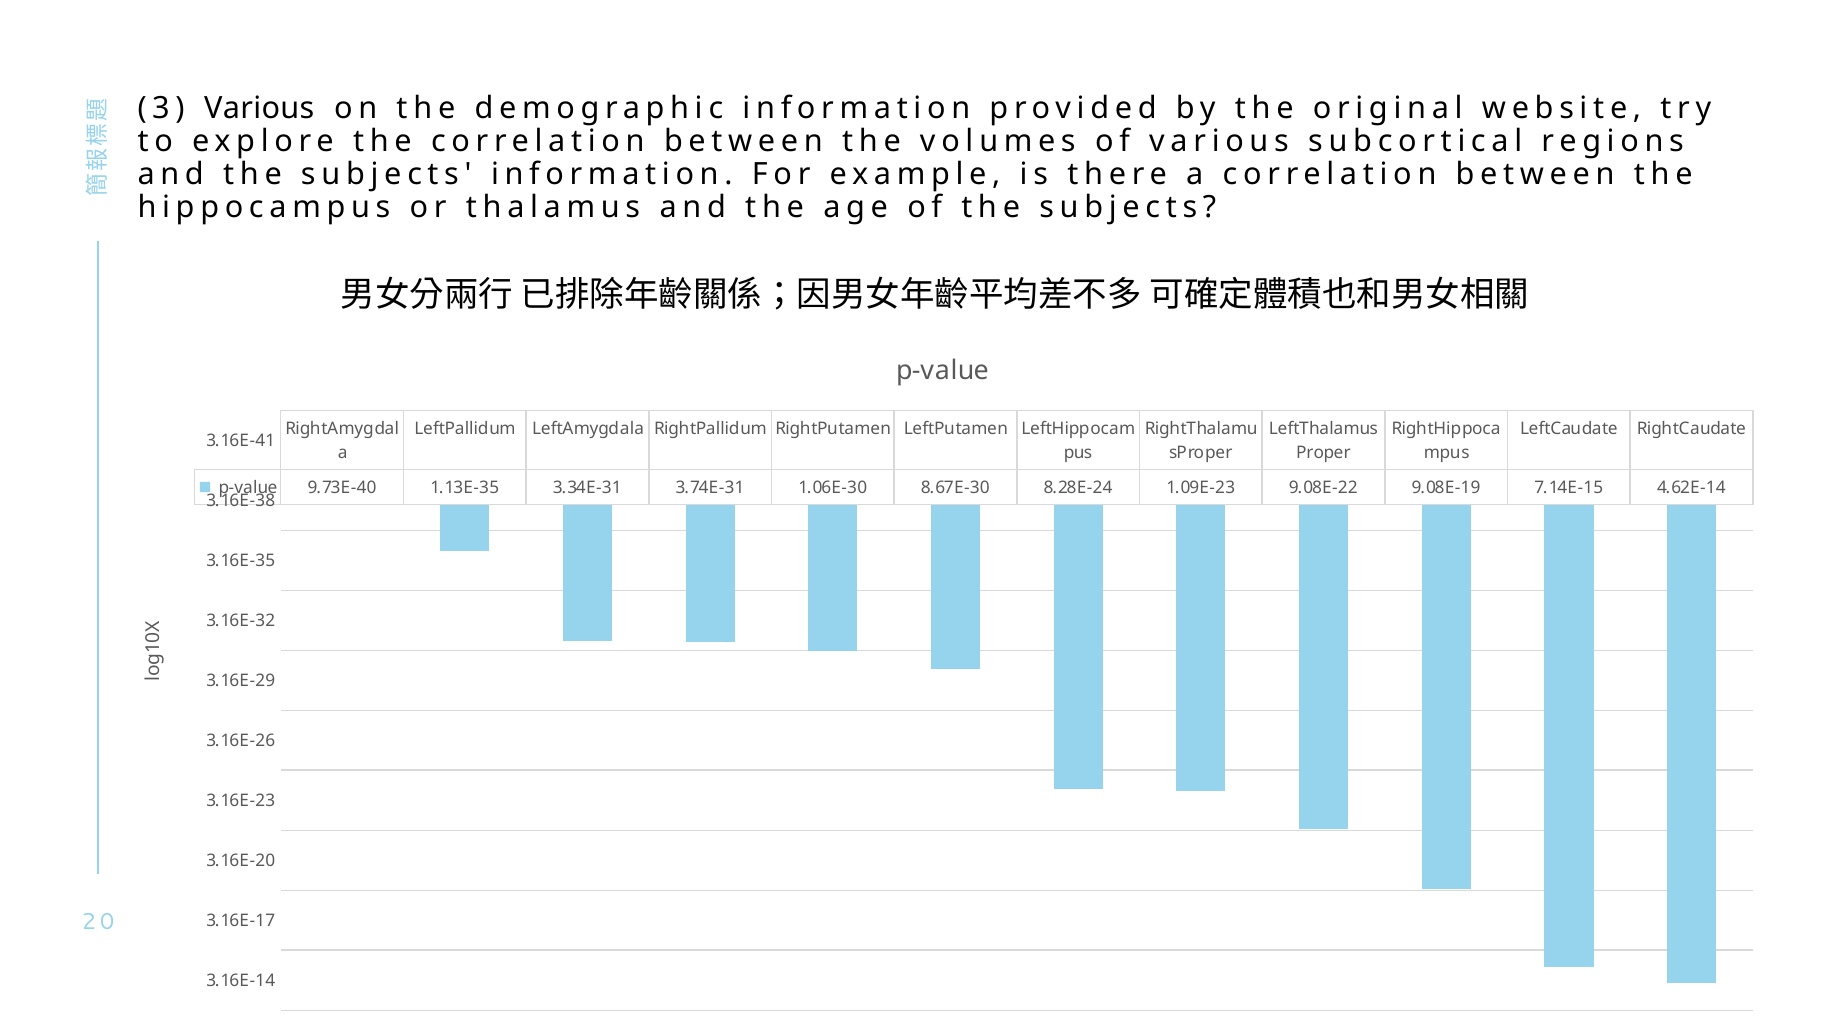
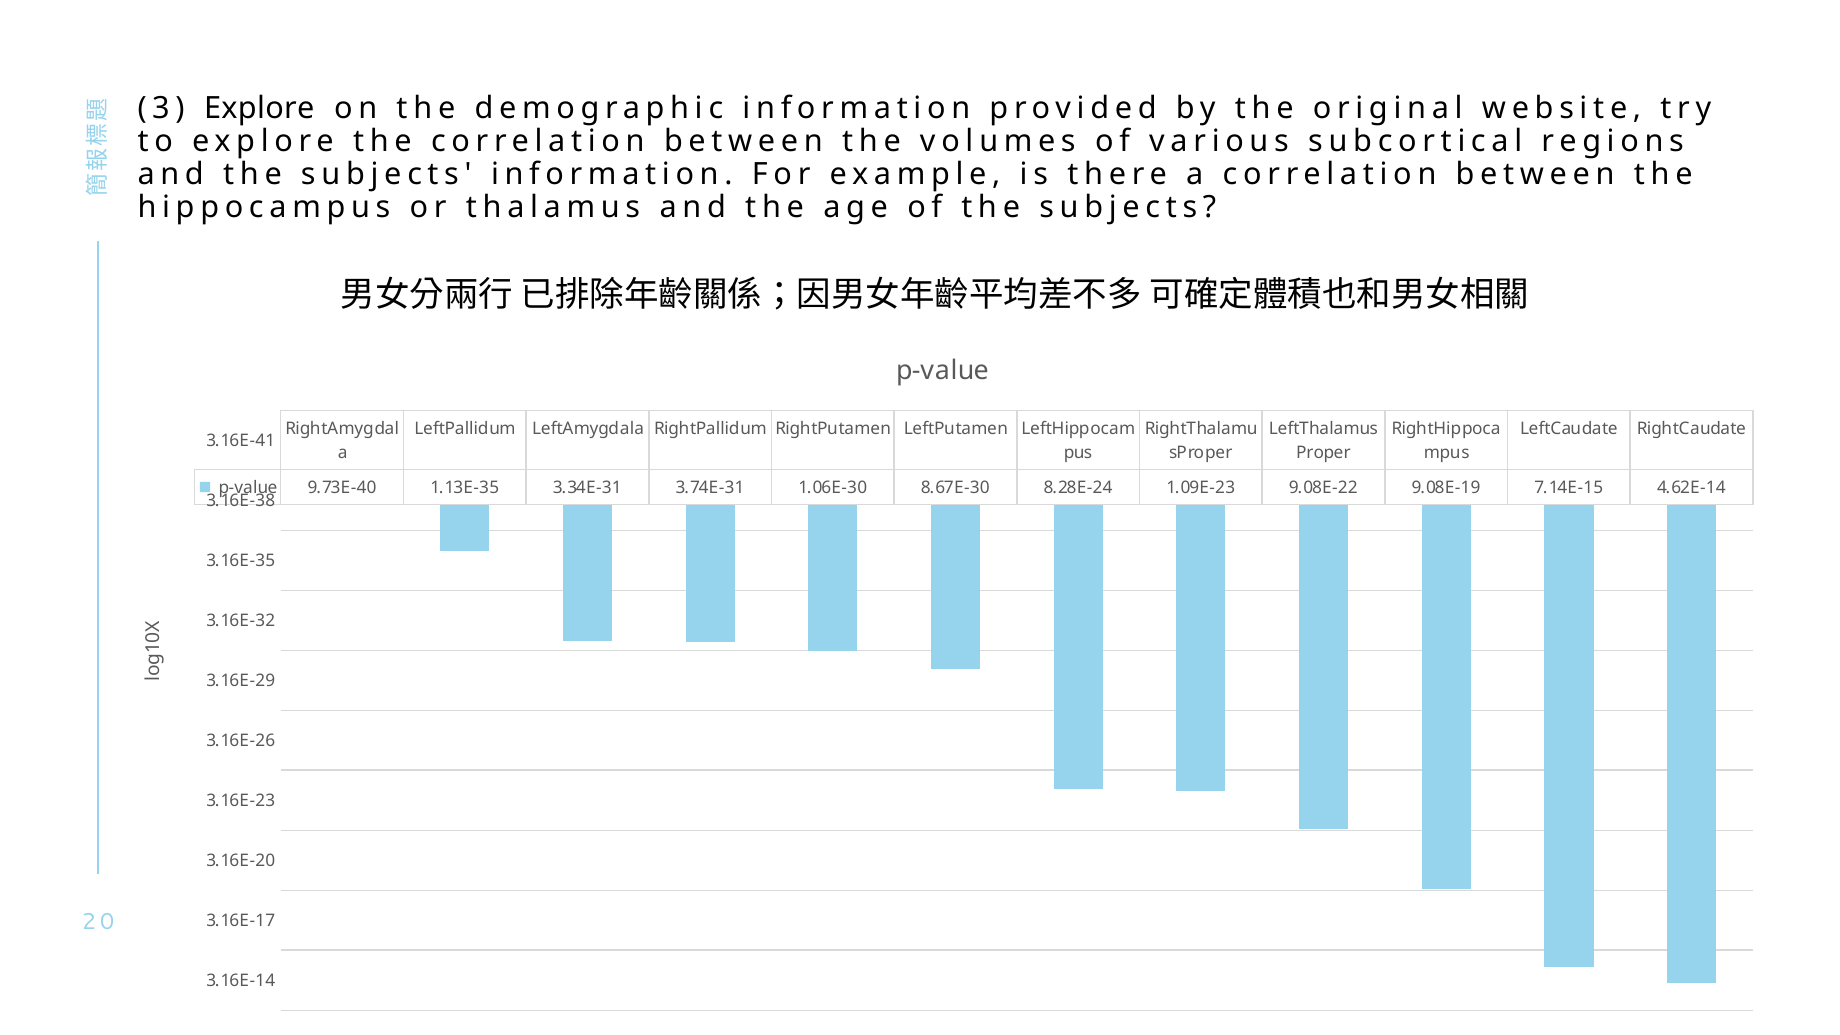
3 Various: Various -> Explore (259, 108)
